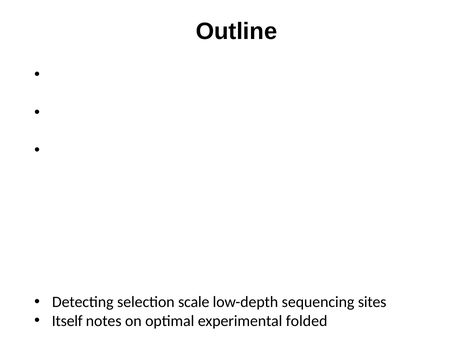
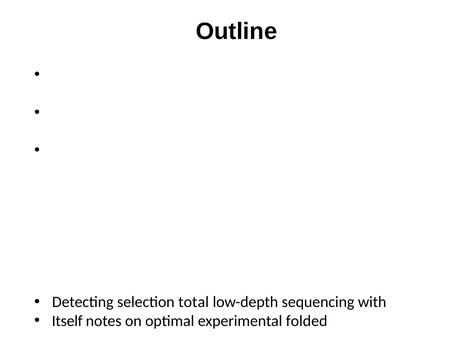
scale: scale -> total (194, 302)
sites: sites -> with (372, 302)
